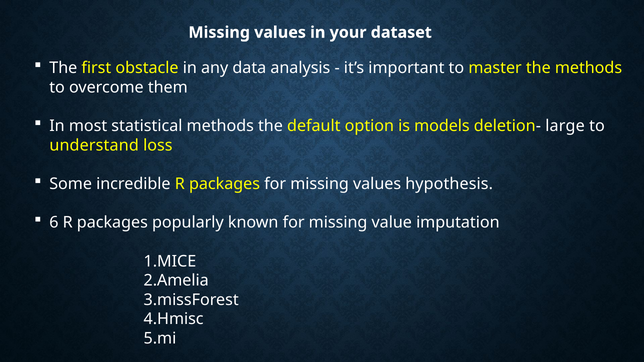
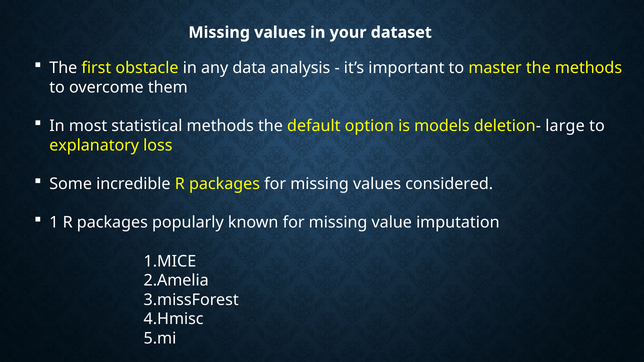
understand: understand -> explanatory (94, 145)
hypothesis: hypothesis -> considered (449, 184)
6: 6 -> 1 (54, 223)
